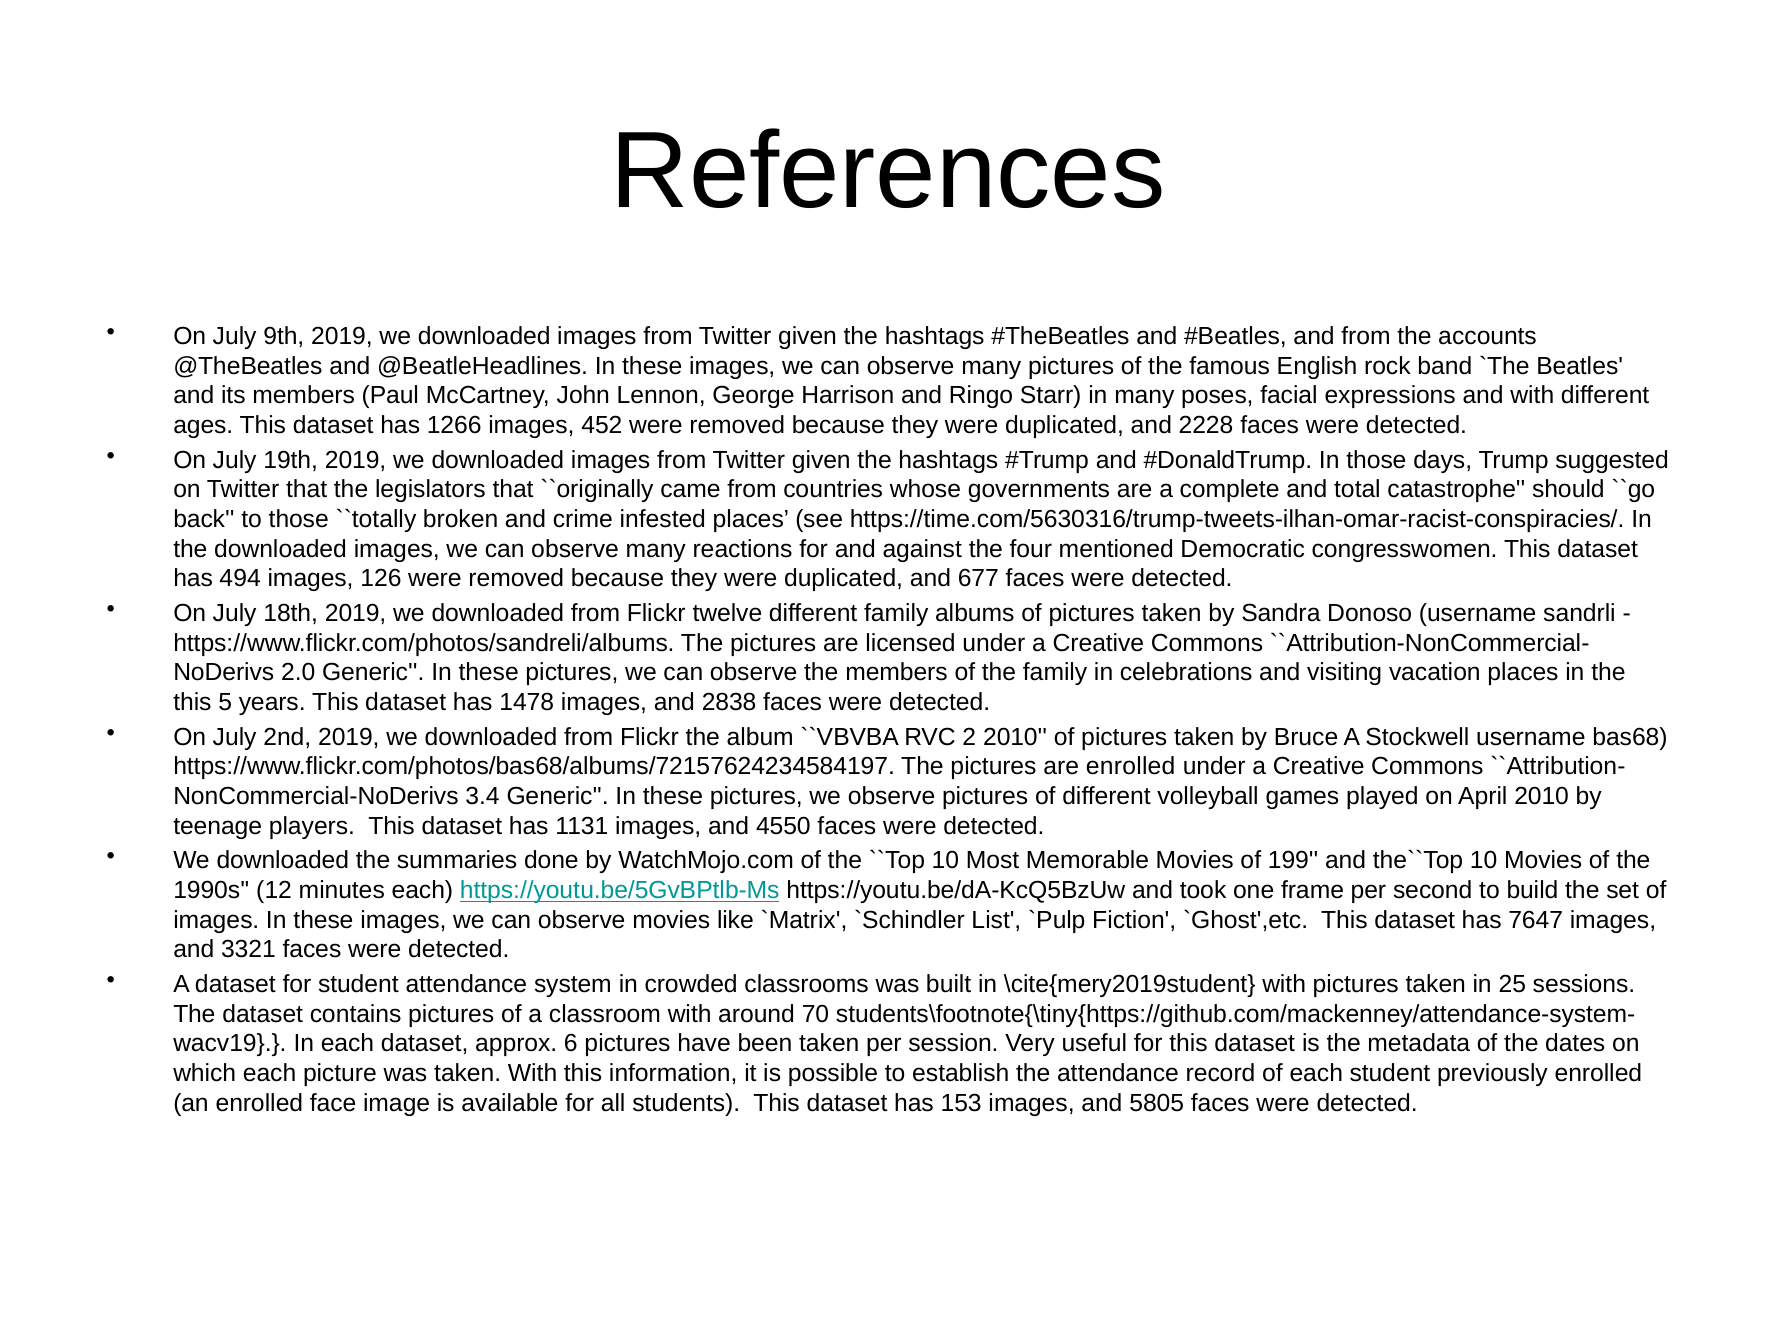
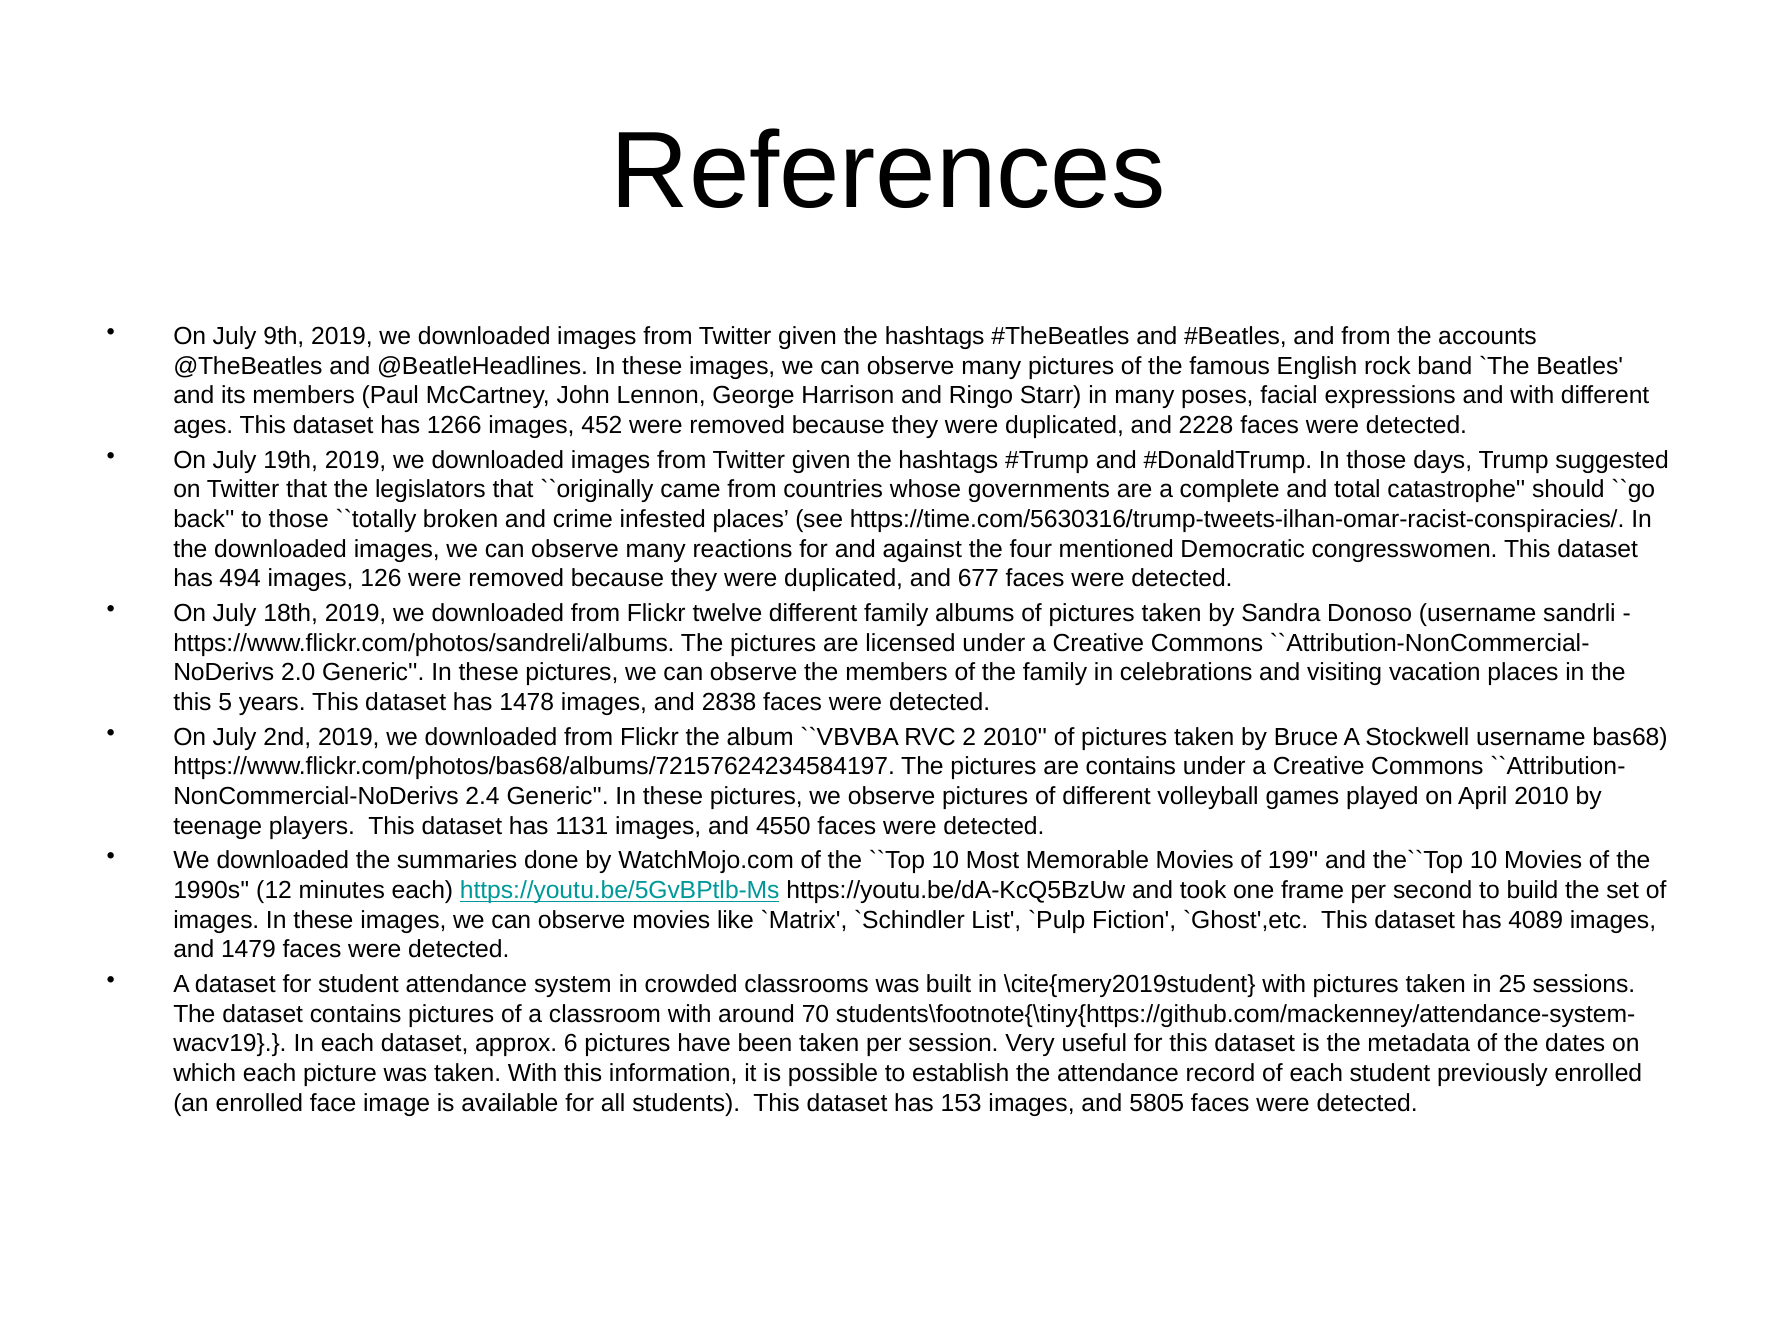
are enrolled: enrolled -> contains (1131, 767)
3.4: 3.4 -> 2.4 (483, 796)
7647: 7647 -> 4089 (1536, 920)
3321: 3321 -> 1479 (248, 950)
